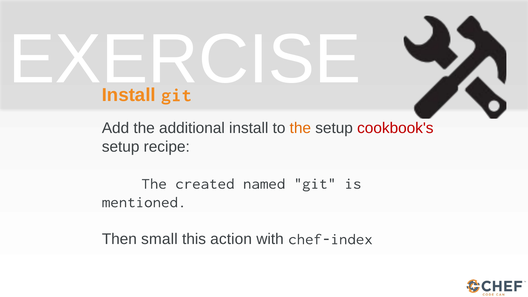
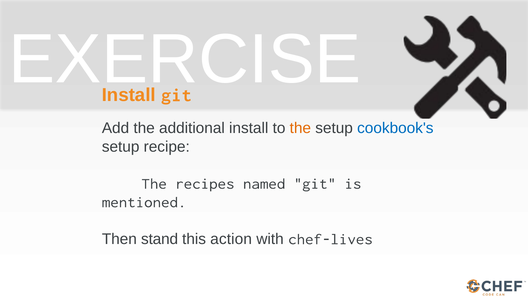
cookbook's colour: red -> blue (395, 128)
created: created -> recipes (205, 184)
small: small -> stand (160, 239)
chef-index: chef-index -> chef-lives (330, 239)
